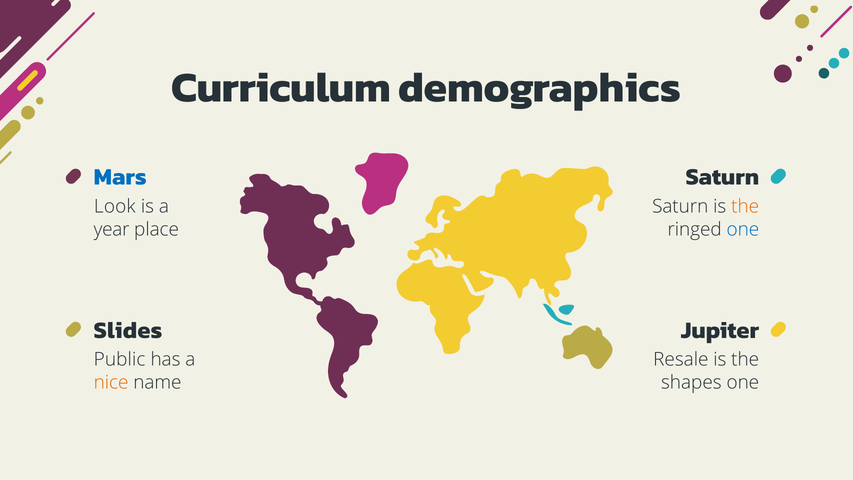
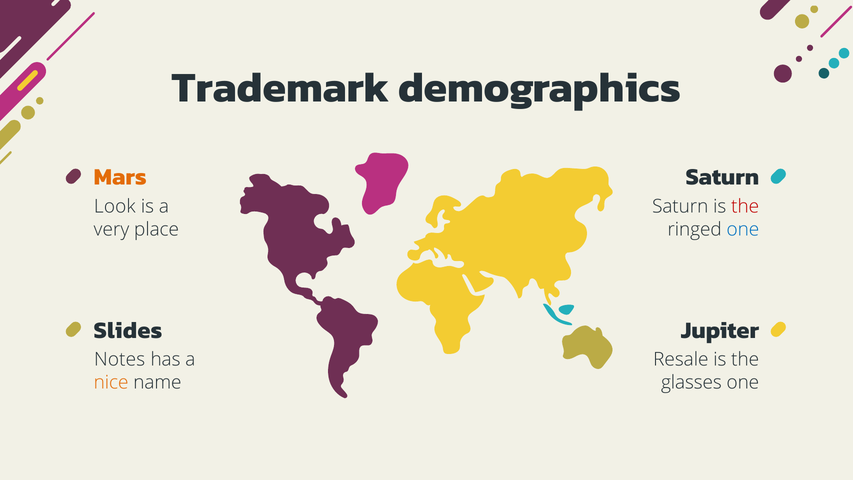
Curriculum: Curriculum -> Trademark (281, 87)
Mars colour: blue -> orange (120, 177)
the colour: orange -> red (745, 207)
year: year -> very (111, 229)
Public: Public -> Notes (120, 360)
shapes: shapes -> glasses (691, 382)
